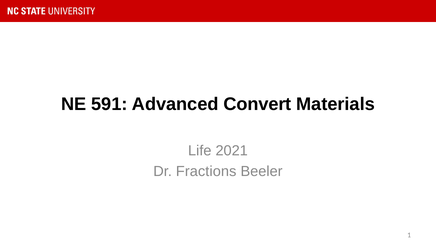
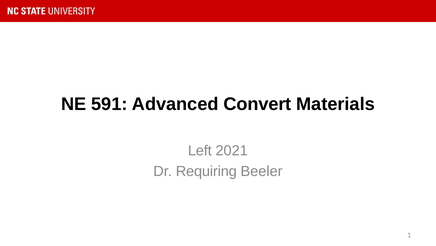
Life: Life -> Left (200, 150)
Fractions: Fractions -> Requiring (206, 171)
